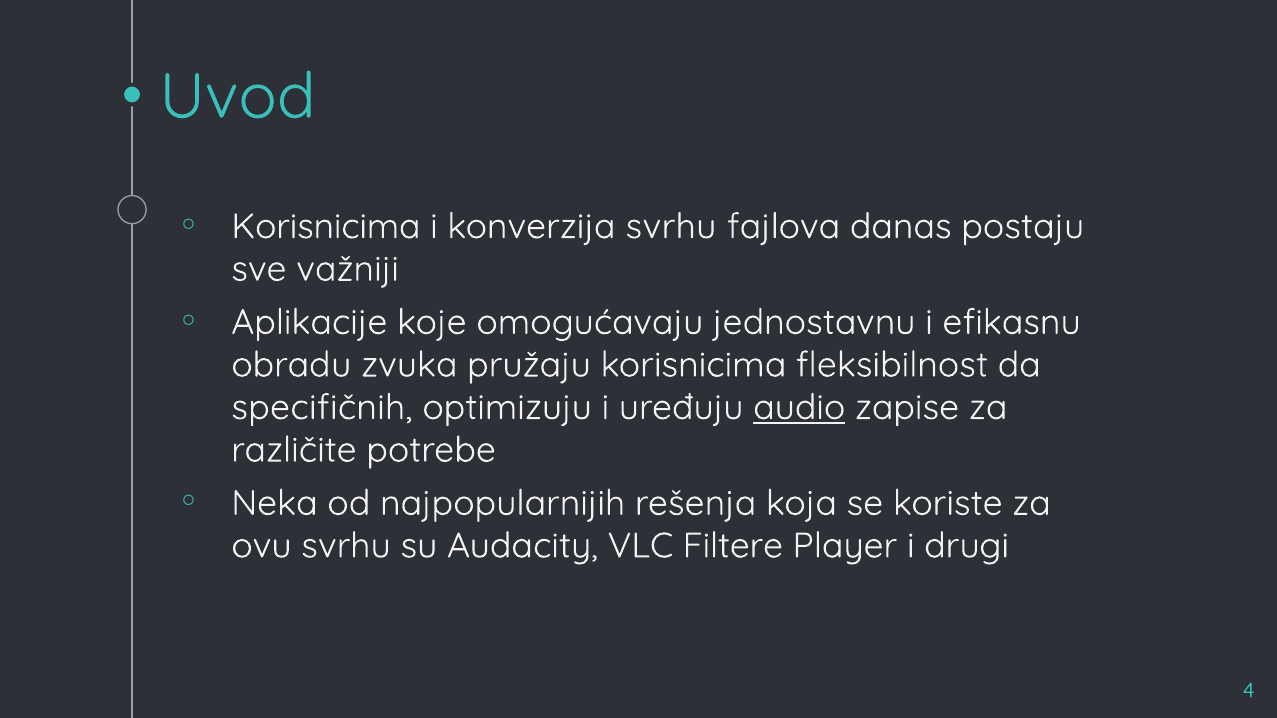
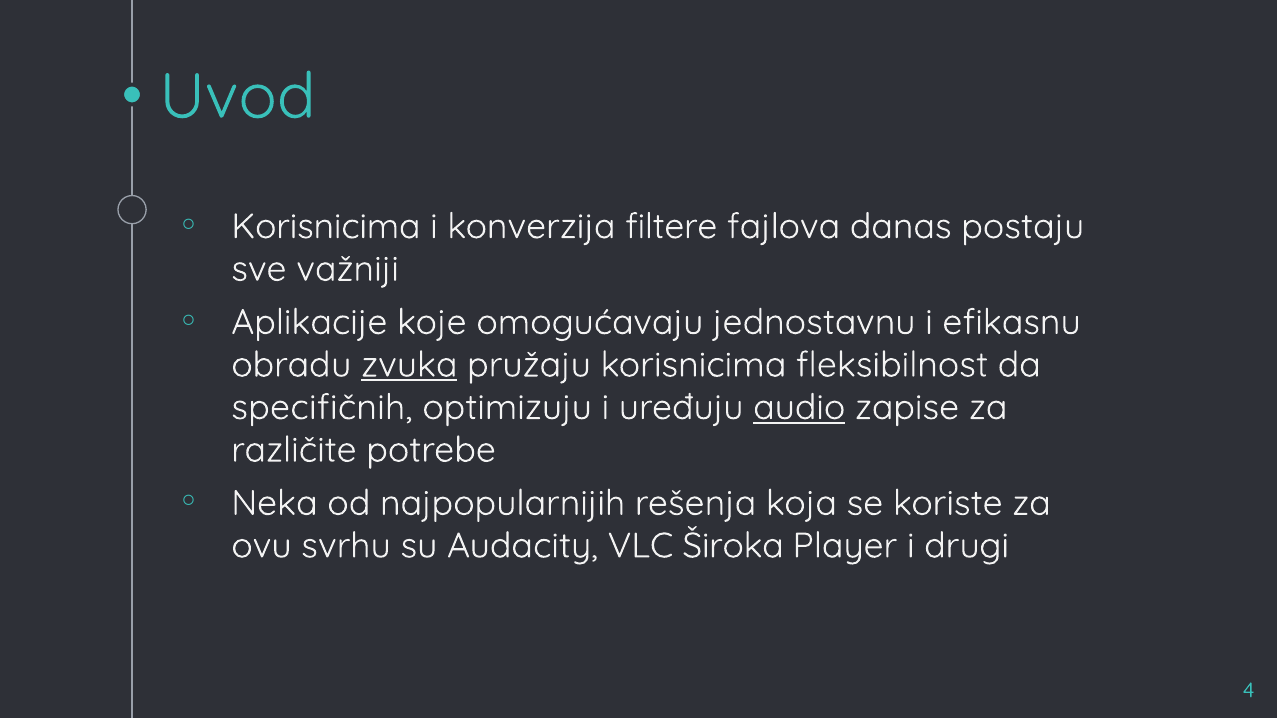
konverzija svrhu: svrhu -> filtere (671, 227)
zvuka underline: none -> present (409, 365)
Filtere: Filtere -> Široka (733, 546)
